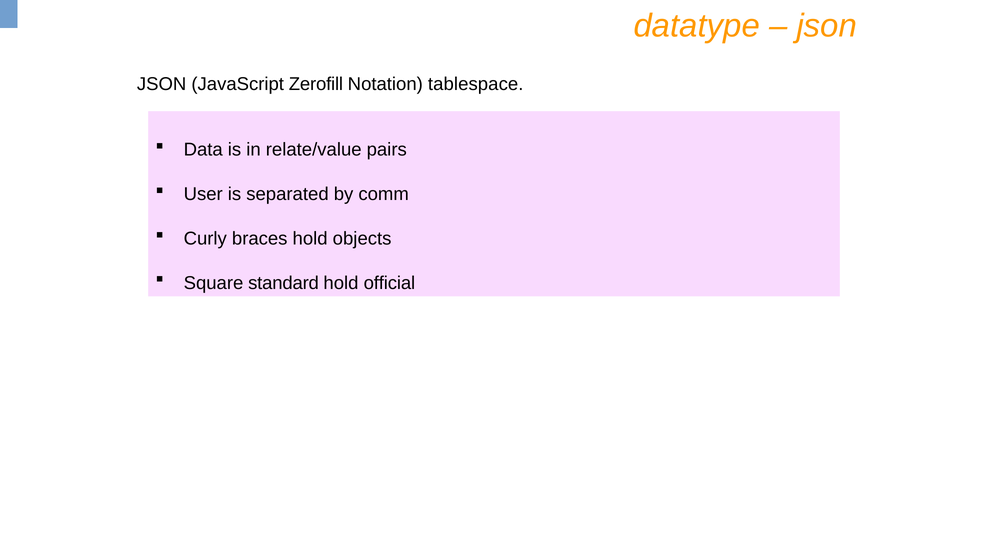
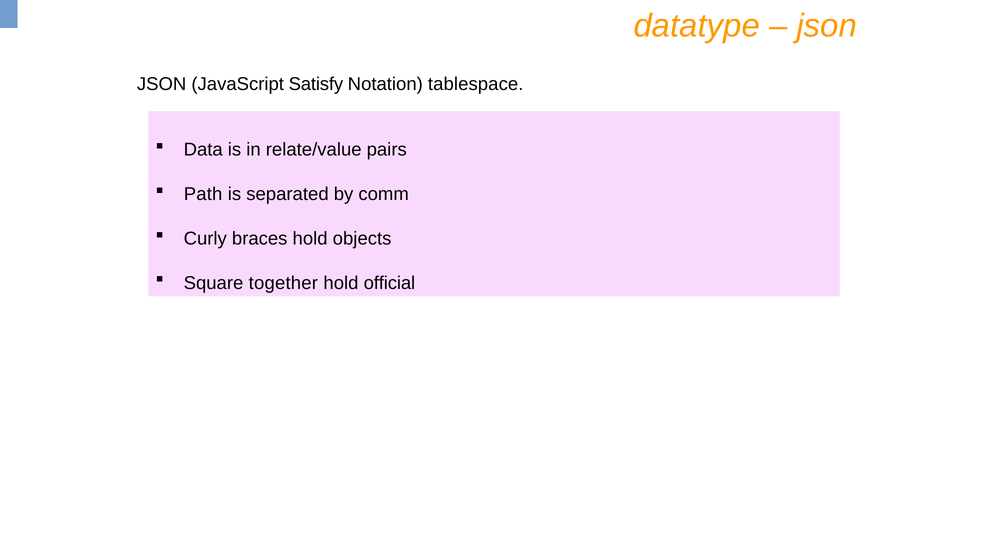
Zerofill: Zerofill -> Satisfy (316, 84)
User: User -> Path (203, 194)
standard: standard -> together (283, 283)
